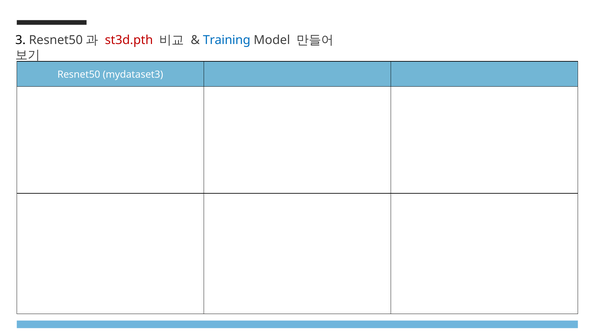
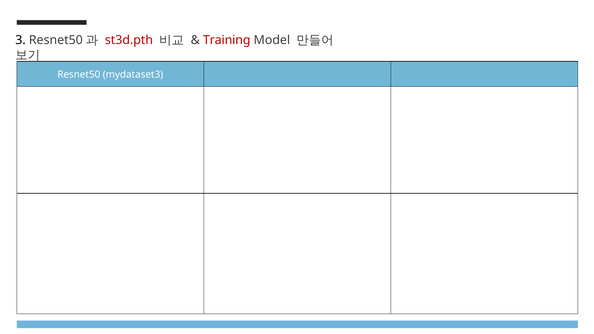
Training colour: blue -> red (227, 40)
